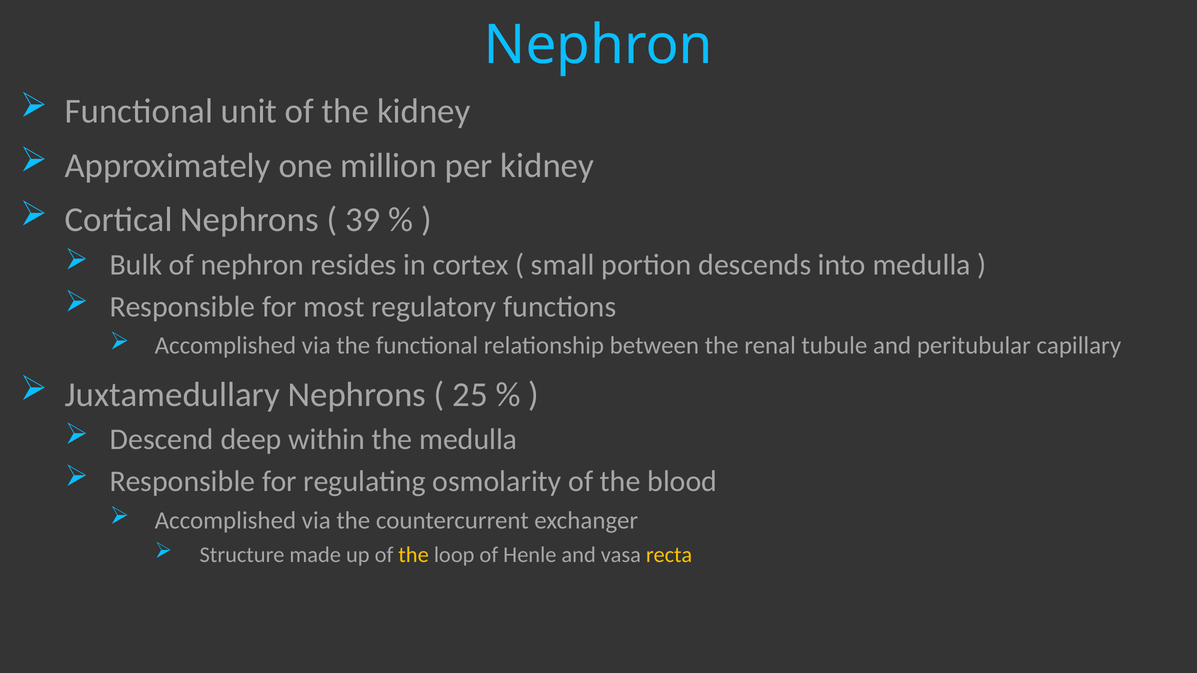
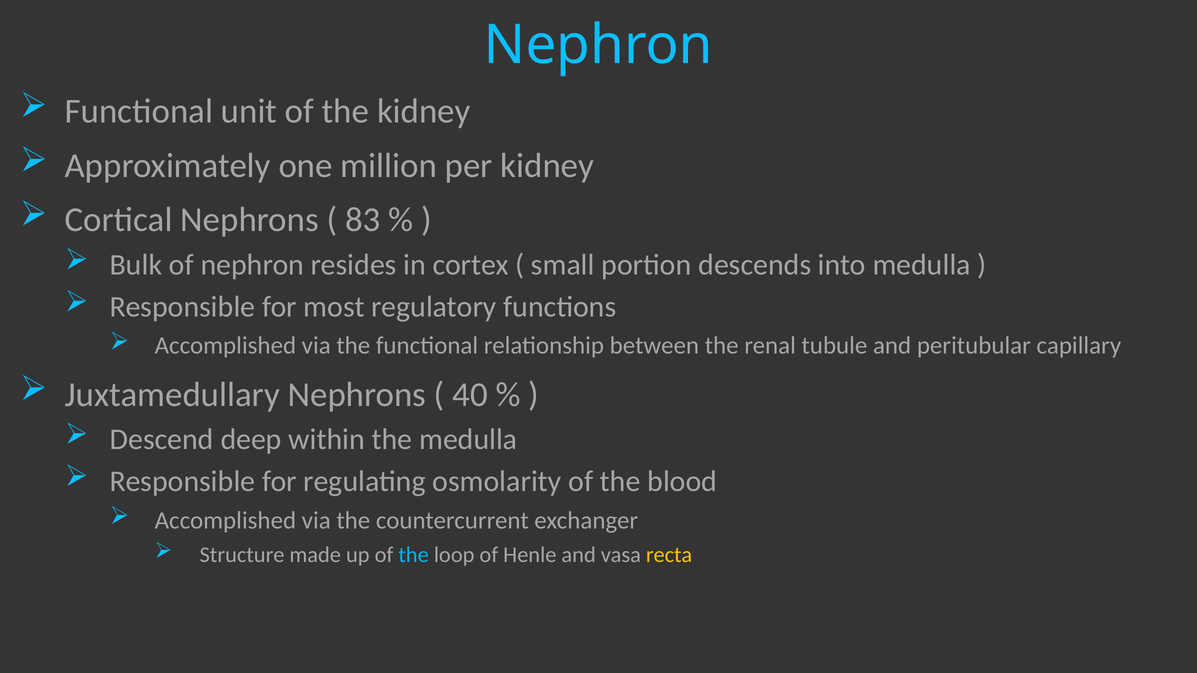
39: 39 -> 83 (363, 220)
25: 25 -> 40 (470, 395)
the colour: yellow -> light blue (414, 555)
